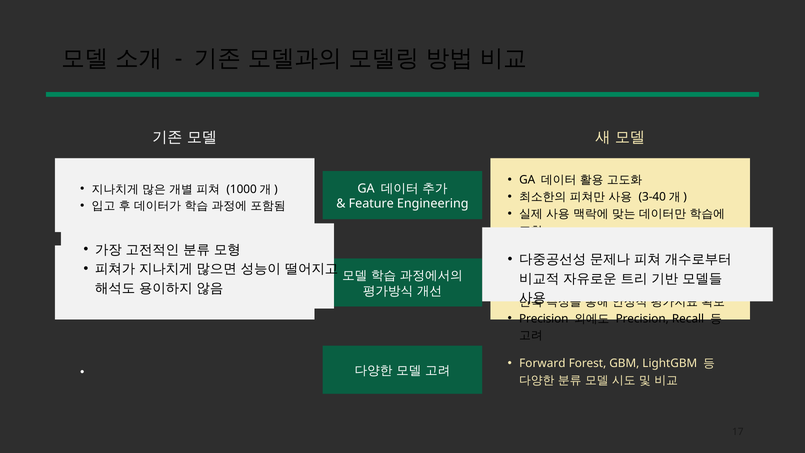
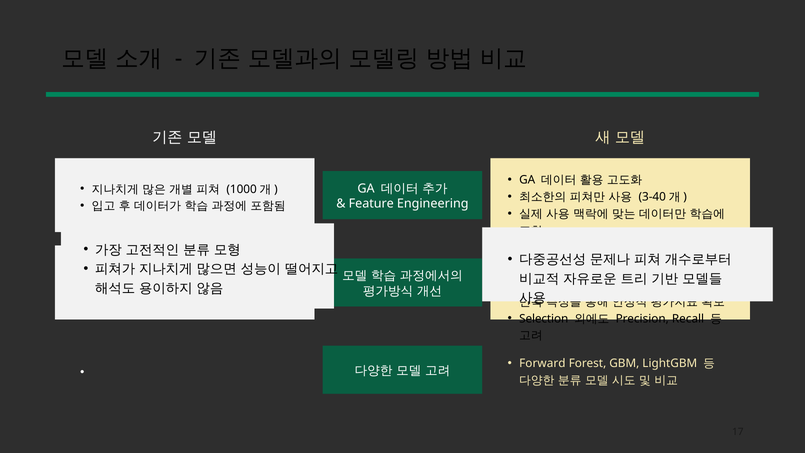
Precision: Precision -> Selection (544, 319)
